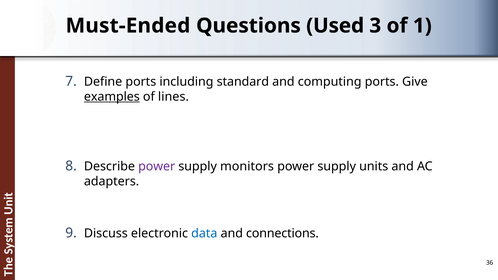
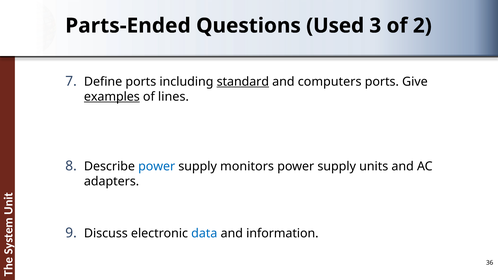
Must-Ended: Must-Ended -> Parts-Ended (128, 26)
1: 1 -> 2 (422, 26)
standard underline: none -> present (243, 82)
computing: computing -> computers (330, 82)
power colour: purple -> blue (157, 166)
connections: connections -> information (282, 234)
